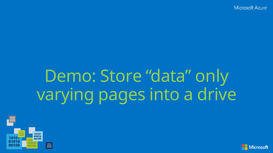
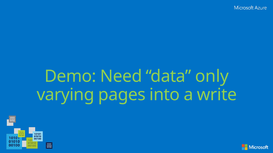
Store: Store -> Need (121, 77)
drive: drive -> write (217, 95)
